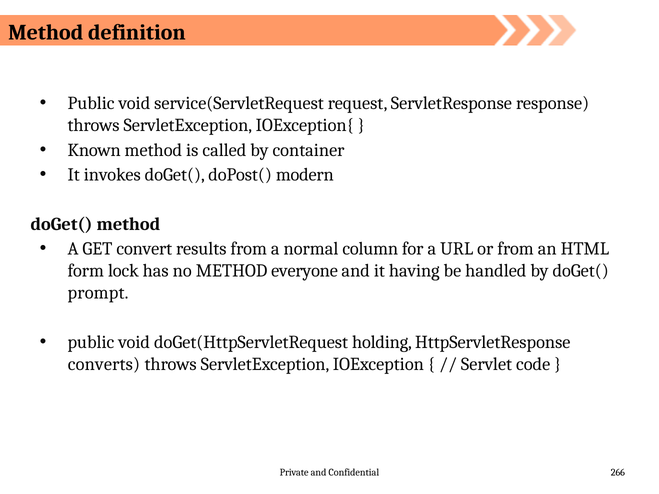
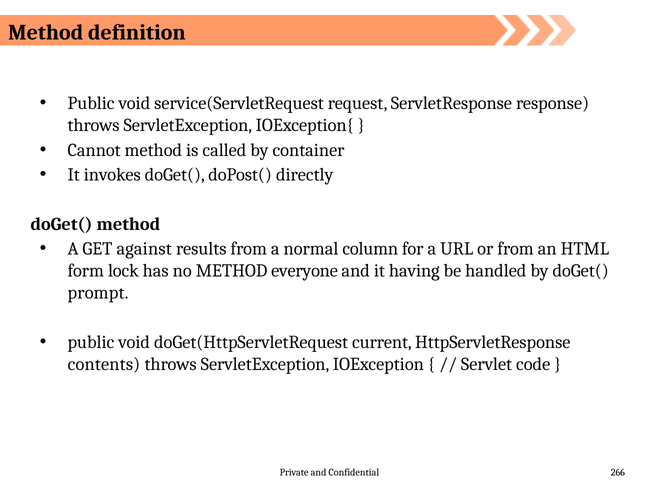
Known: Known -> Cannot (94, 150)
modern: modern -> directly (305, 175)
convert: convert -> against (144, 249)
holding: holding -> current (382, 342)
converts: converts -> contents (104, 364)
